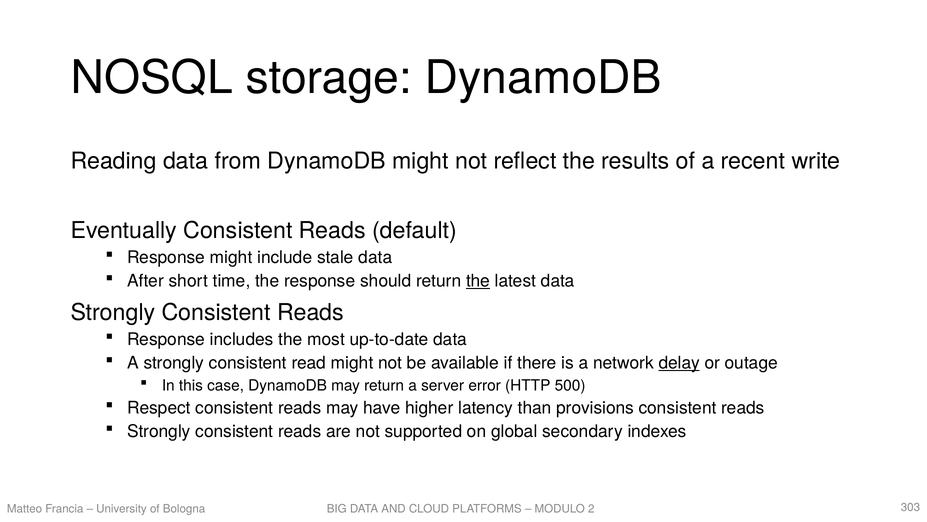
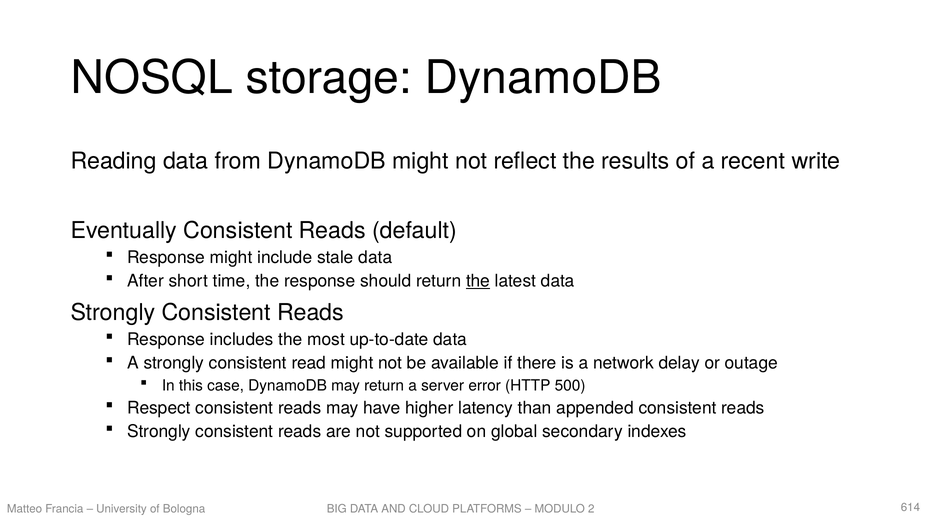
delay underline: present -> none (679, 363)
provisions: provisions -> appended (595, 408)
303: 303 -> 614 (910, 507)
